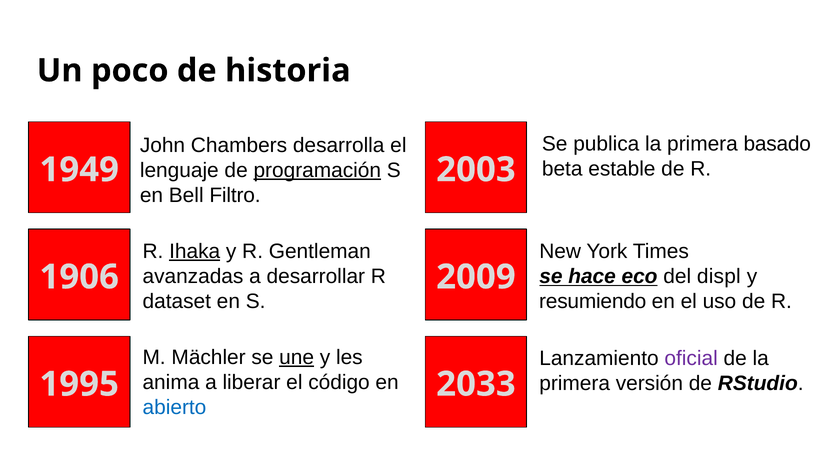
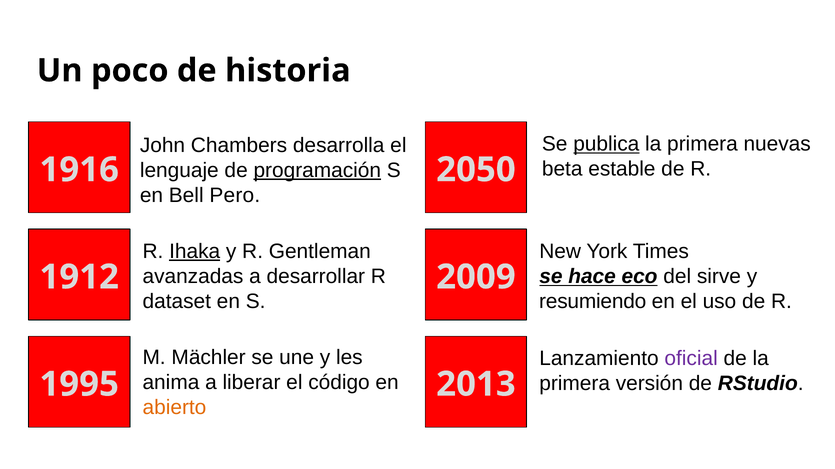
publica underline: none -> present (606, 144)
basado: basado -> nuevas (777, 144)
1949: 1949 -> 1916 (79, 170)
2003: 2003 -> 2050 (476, 170)
Filtro: Filtro -> Pero (235, 196)
1906: 1906 -> 1912 (79, 277)
displ: displ -> sirve (719, 277)
une underline: present -> none (297, 358)
2033: 2033 -> 2013 (476, 385)
abierto colour: blue -> orange (174, 408)
